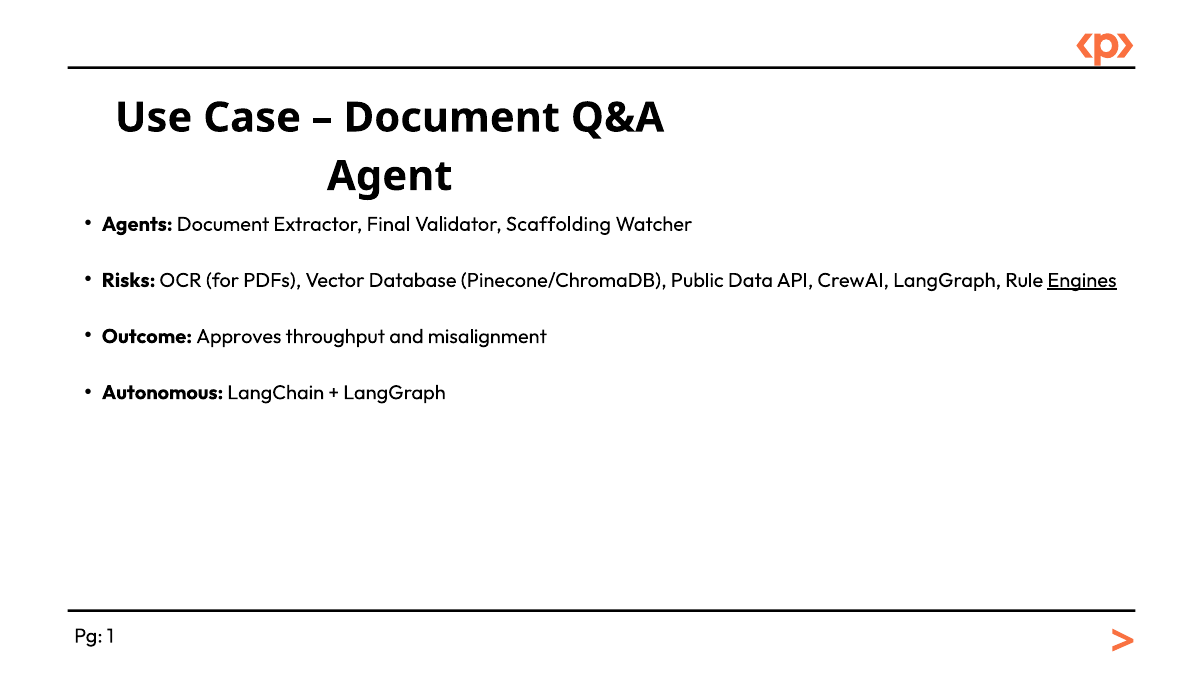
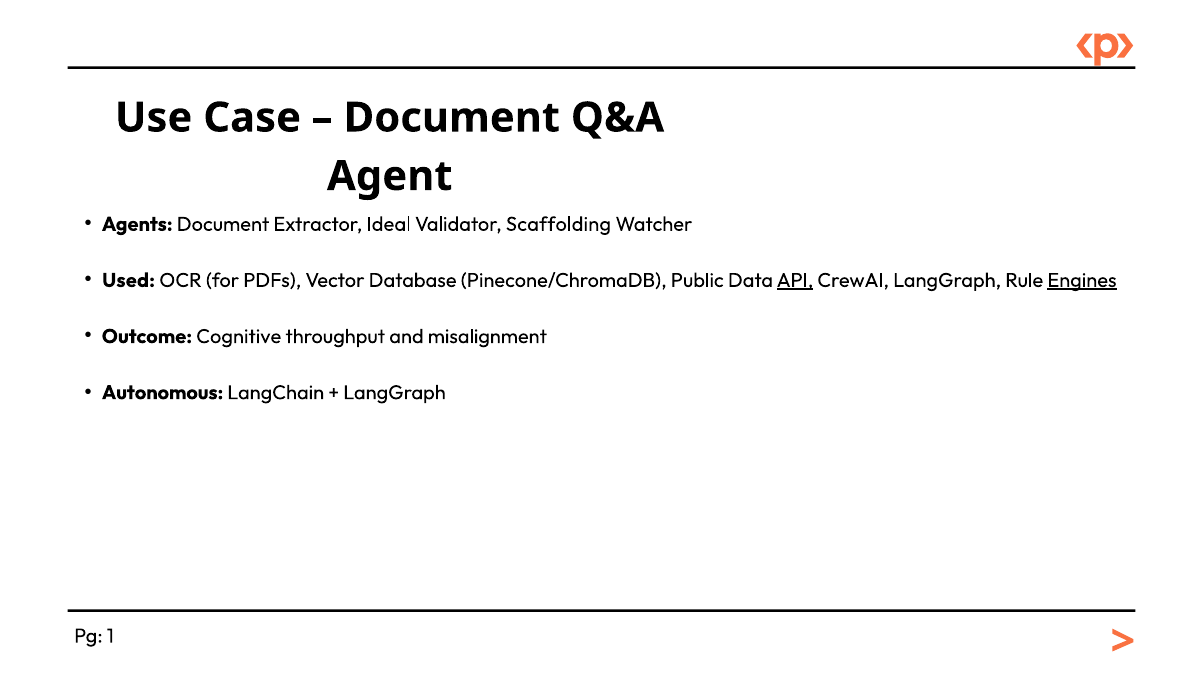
Final: Final -> Ideal (389, 224)
Risks: Risks -> Used (129, 280)
API underline: none -> present (795, 280)
Approves: Approves -> Cognitive (239, 336)
